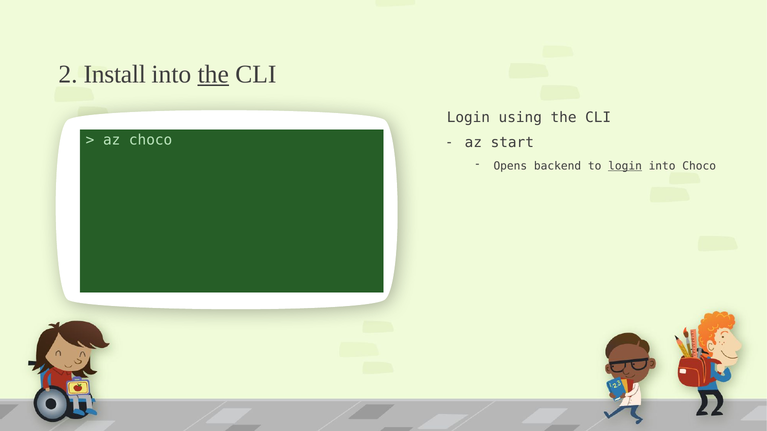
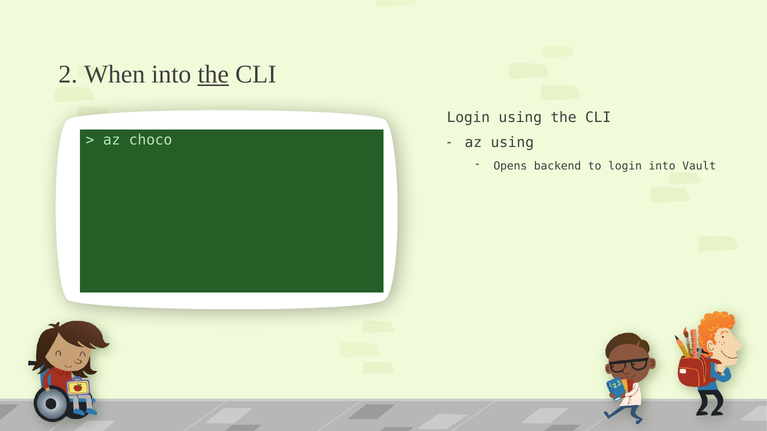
Install: Install -> When (115, 74)
az start: start -> using (512, 143)
login underline: present -> none (625, 166)
into Choco: Choco -> Vault (699, 166)
